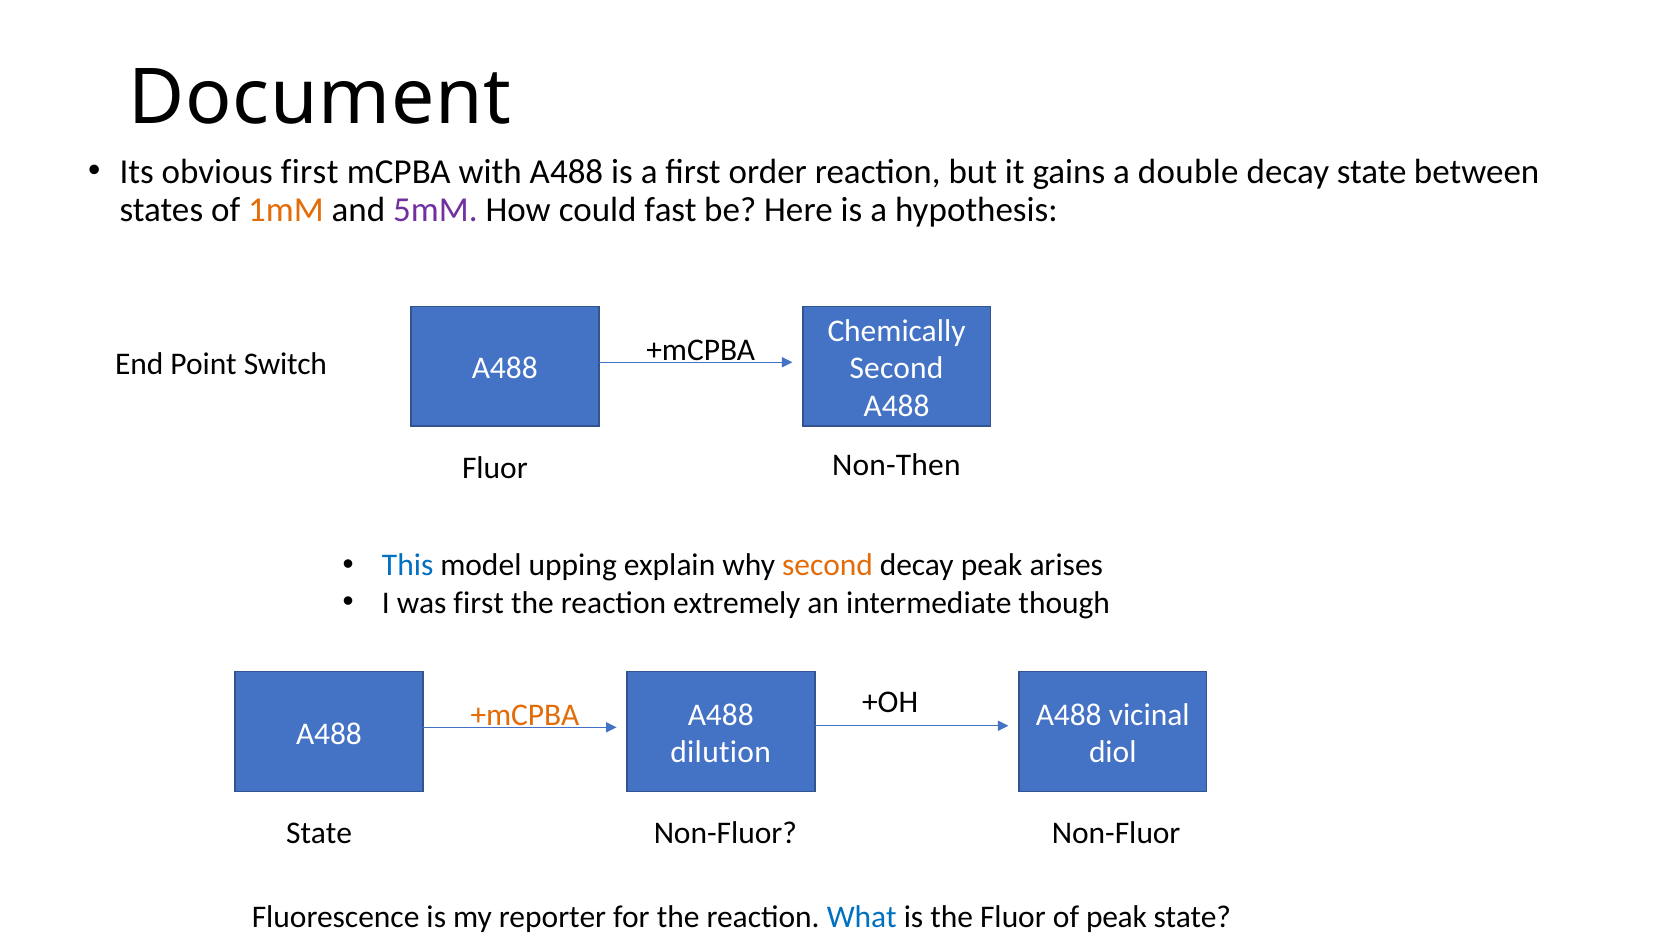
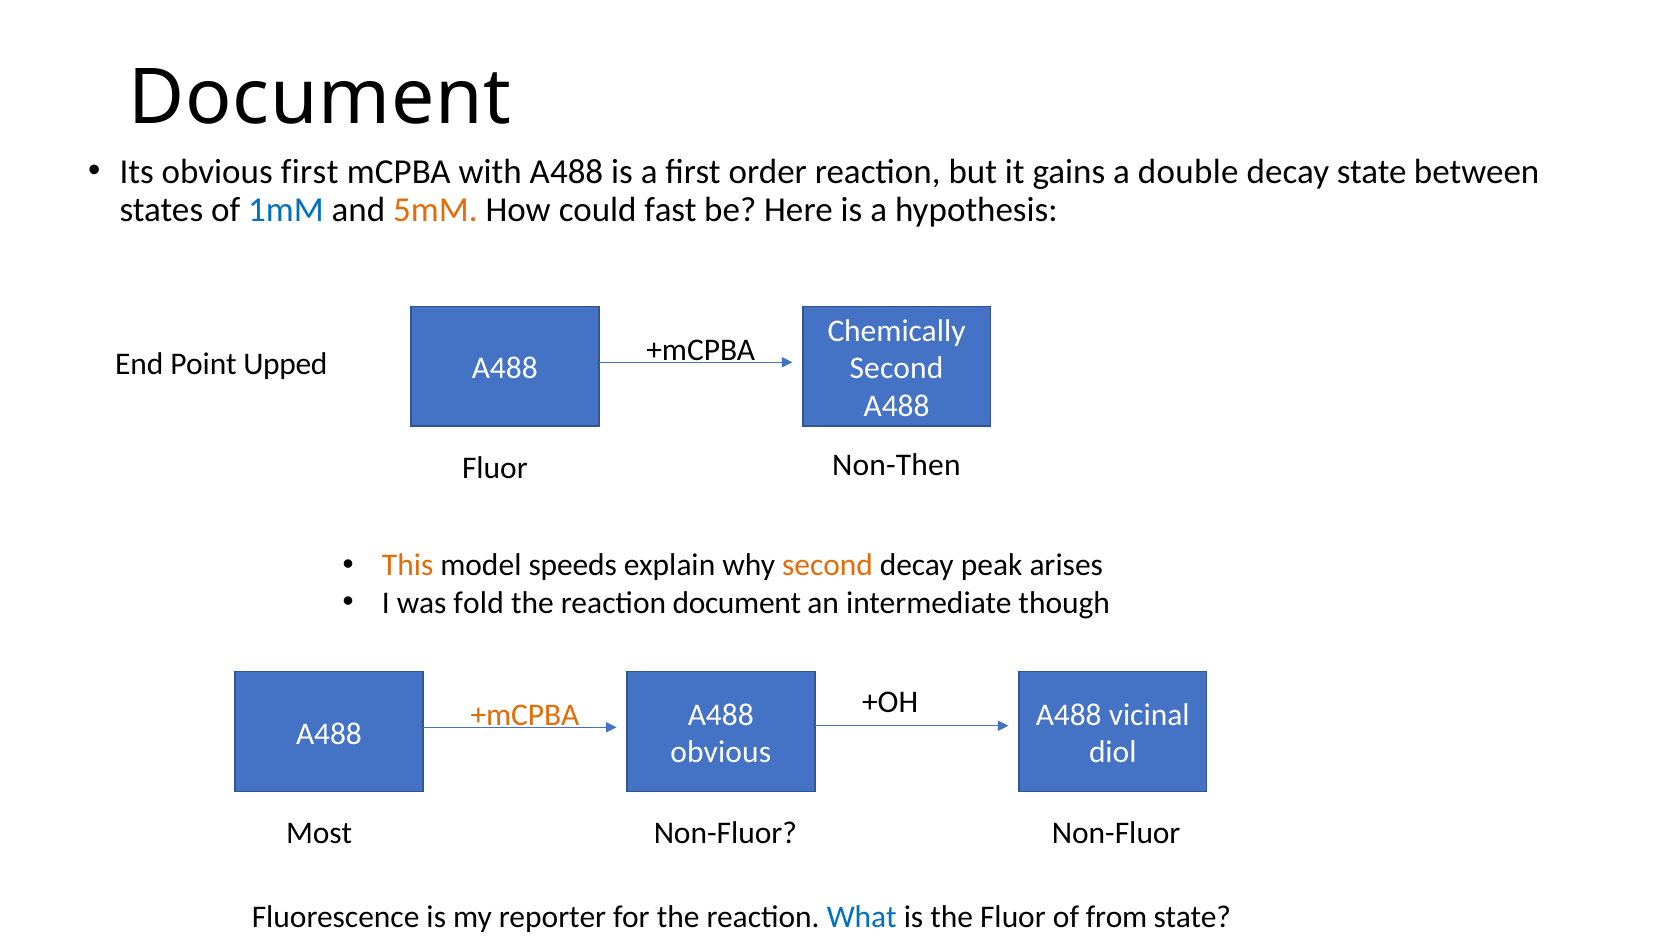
1mM colour: orange -> blue (286, 210)
5mM colour: purple -> orange (435, 210)
Switch: Switch -> Upped (285, 364)
This colour: blue -> orange (408, 565)
upping: upping -> speeds (573, 565)
was first: first -> fold (479, 603)
reaction extremely: extremely -> document (737, 603)
dilution: dilution -> obvious (721, 752)
State: State -> Most (319, 832)
of peak: peak -> from (1116, 916)
